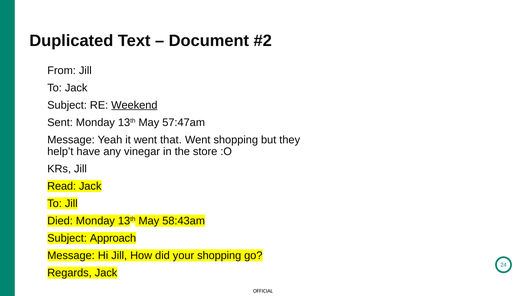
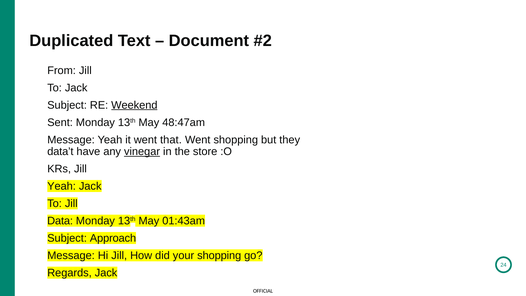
57:47am: 57:47am -> 48:47am (184, 122)
help’t: help’t -> data’t (60, 151)
vinegar underline: none -> present (142, 151)
Read: Read -> Yeah (62, 186)
Died: Died -> Data (60, 221)
58:43am: 58:43am -> 01:43am (184, 221)
